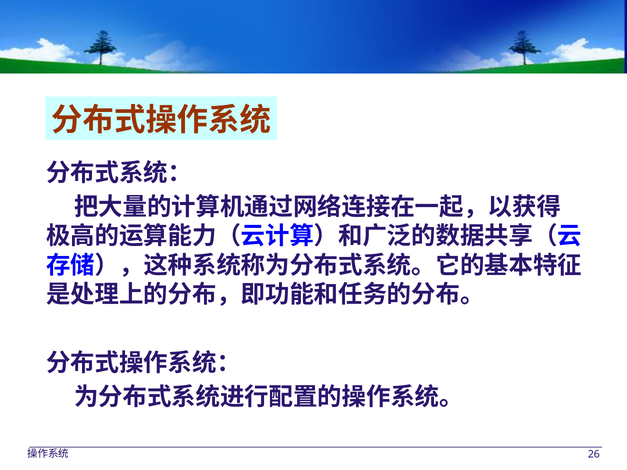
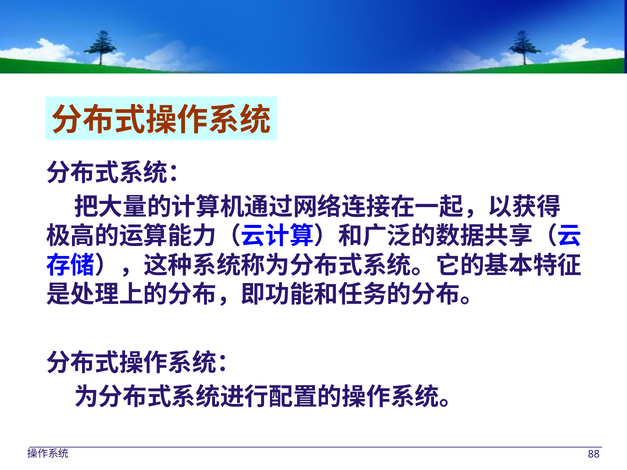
26: 26 -> 88 (594, 454)
